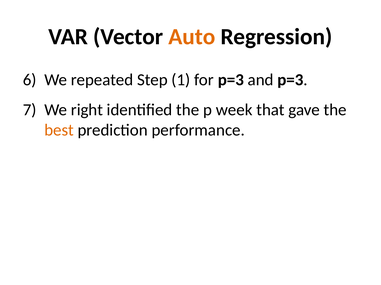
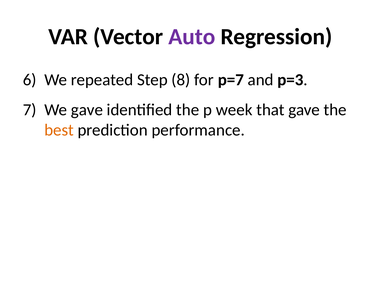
Auto colour: orange -> purple (192, 37)
1: 1 -> 8 (181, 80)
for p=3: p=3 -> p=7 (231, 80)
We right: right -> gave (87, 110)
